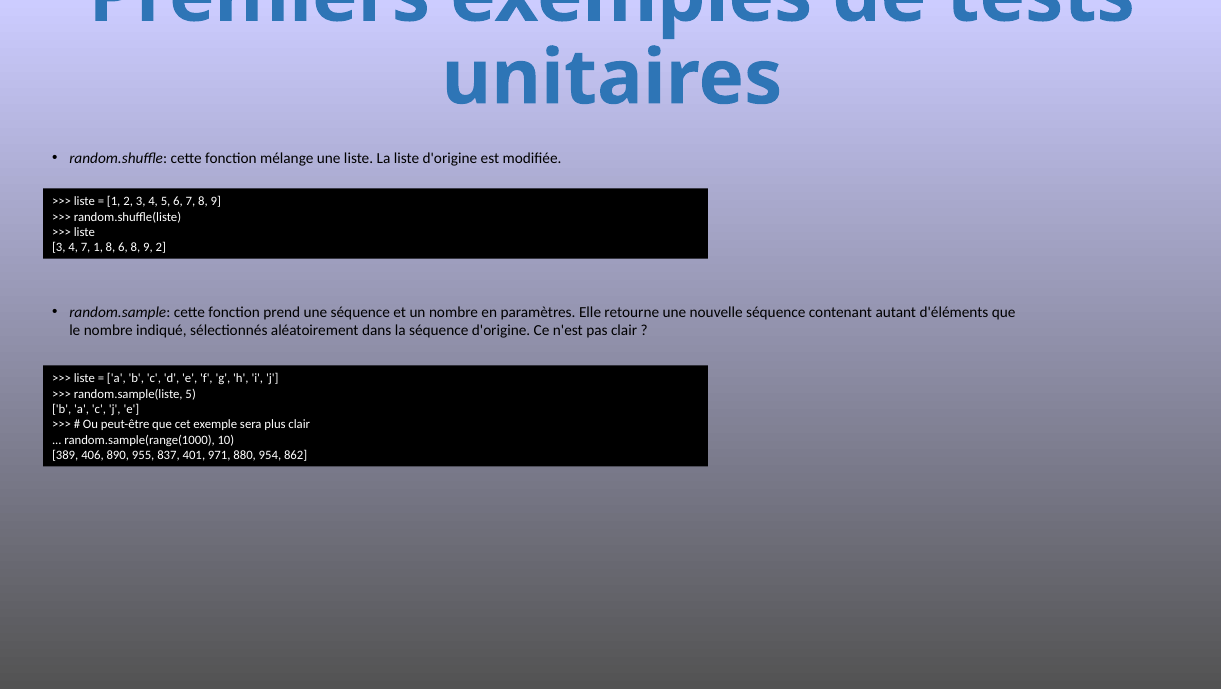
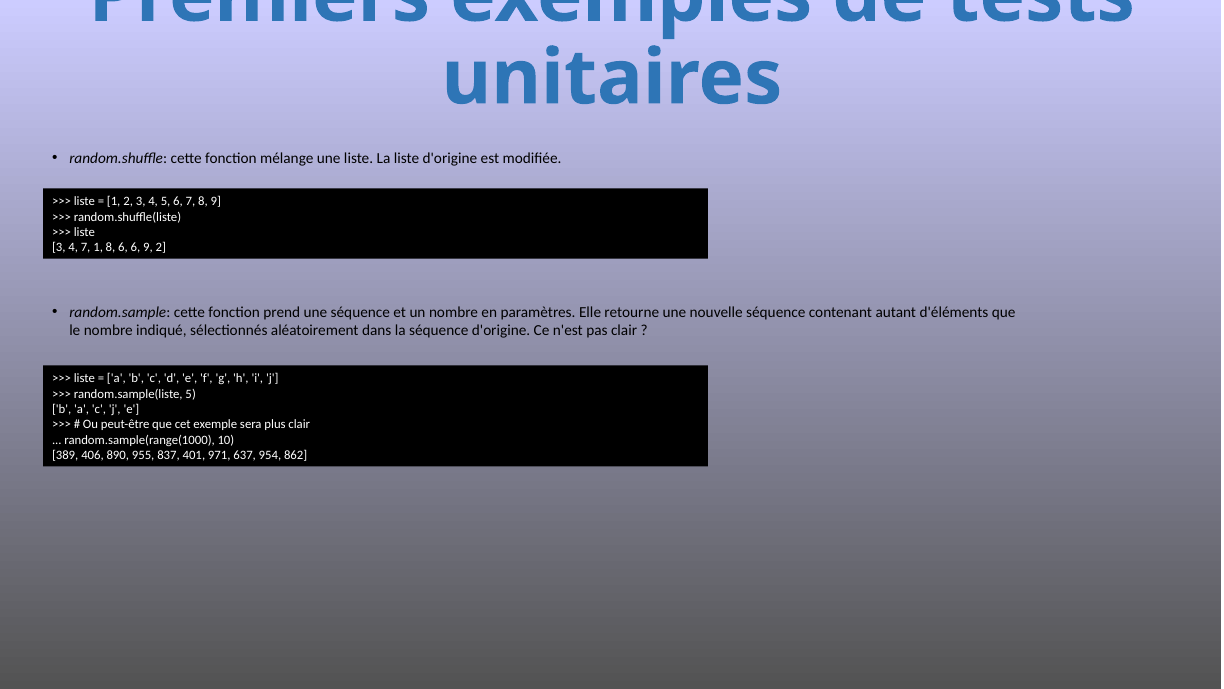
6 8: 8 -> 6 (135, 247)
880: 880 -> 637 (245, 455)
